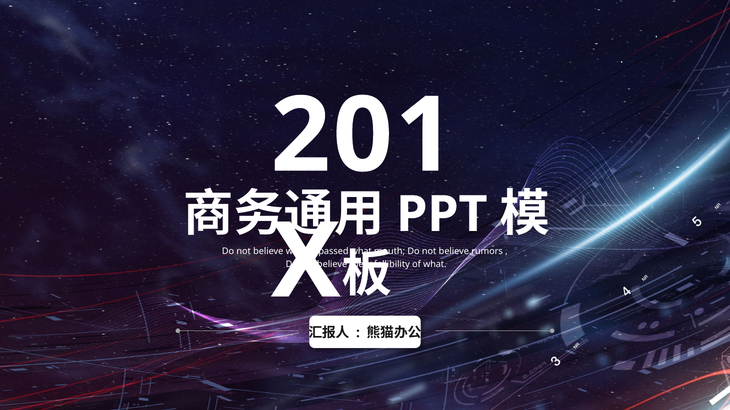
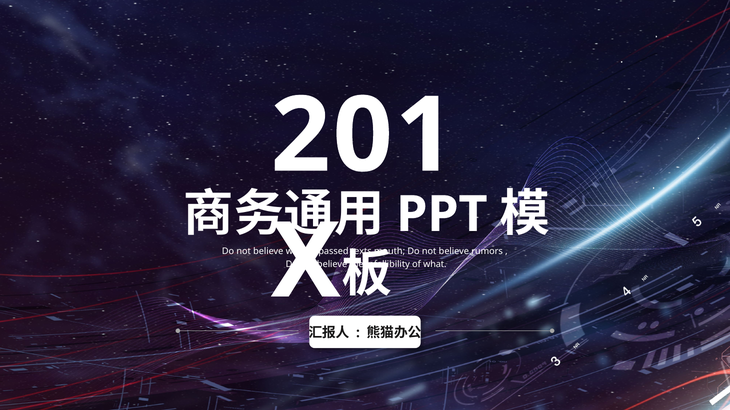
what: what -> texts (361, 252)
